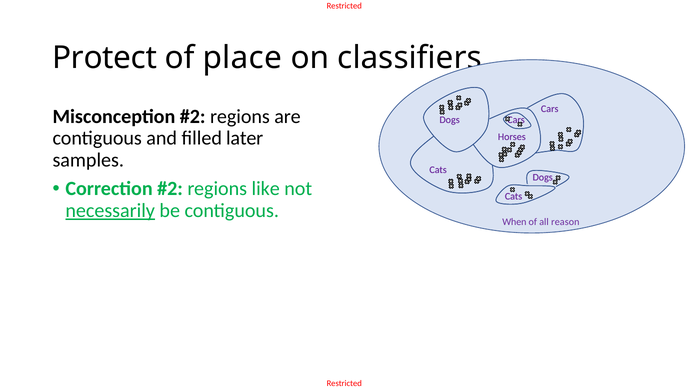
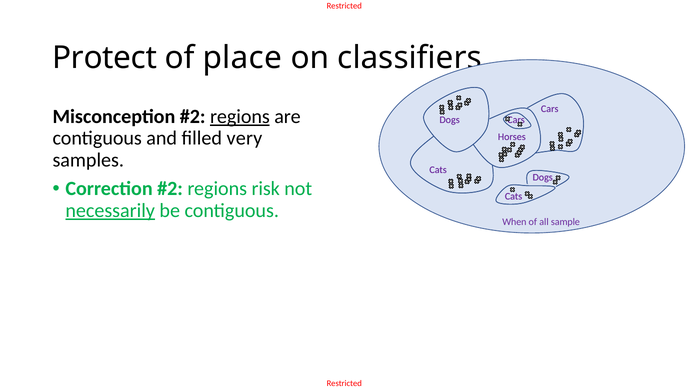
regions underline: none -> present (240, 116)
later: later -> very (244, 138)
like: like -> risk (266, 189)
reason: reason -> sample (565, 222)
